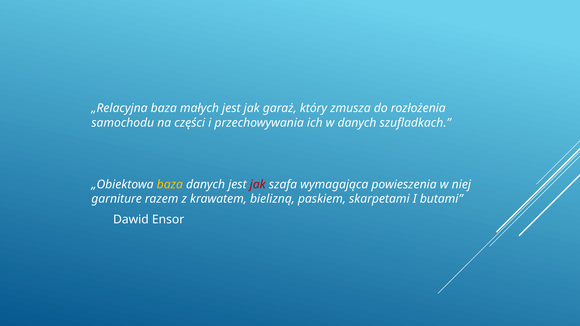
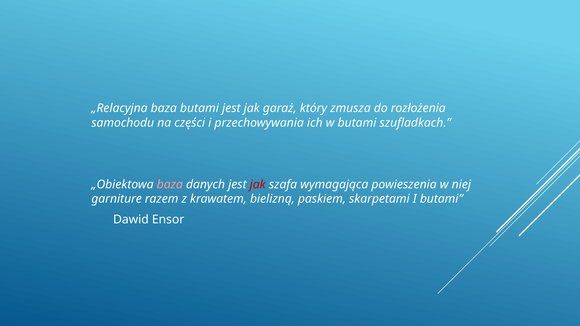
baza małych: małych -> butami (199, 108)
w danych: danych -> butami (357, 123)
baza colour: yellow -> pink (170, 185)
